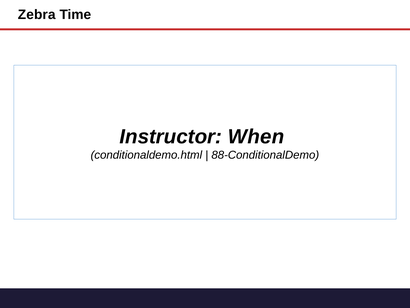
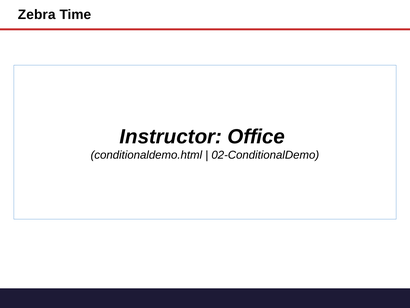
When: When -> Office (256, 136)
88-ConditionalDemo: 88-ConditionalDemo -> 02-ConditionalDemo (265, 155)
